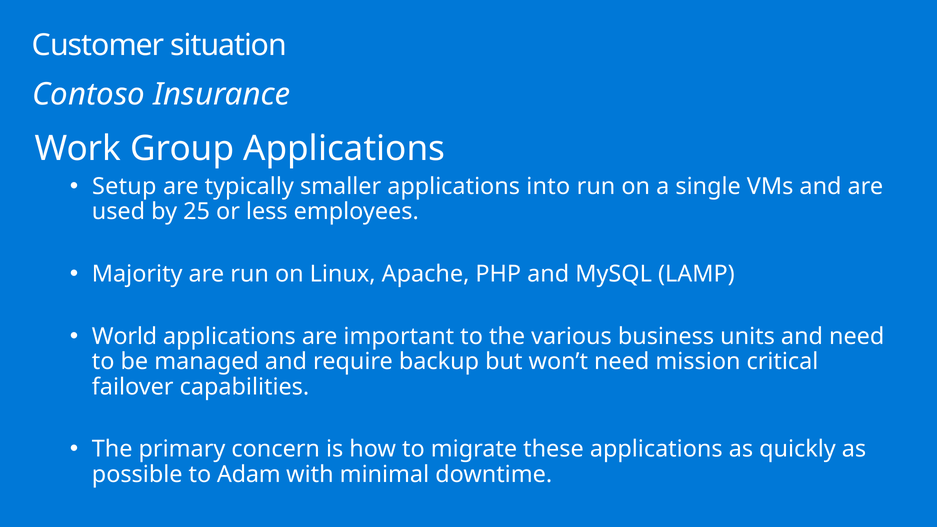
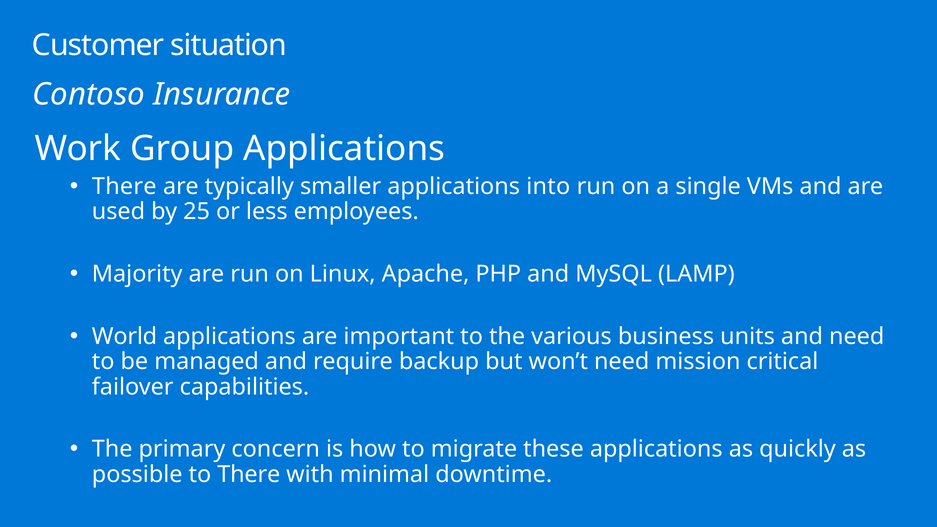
Setup: Setup -> There (124, 186)
to Adam: Adam -> There (249, 474)
